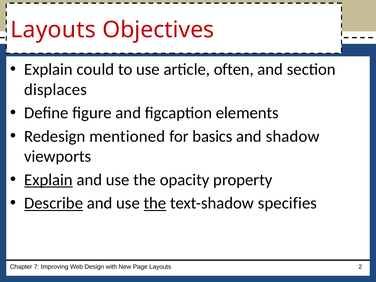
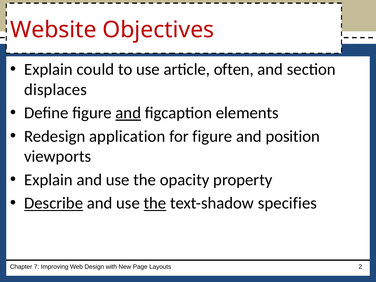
Layouts: Layouts -> Website (53, 30)
and underline: none -> present (128, 113)
mentioned: mentioned -> application (127, 136)
for basics: basics -> figure (212, 136)
shadow: shadow -> position (293, 136)
Explain underline: present -> none (48, 180)
